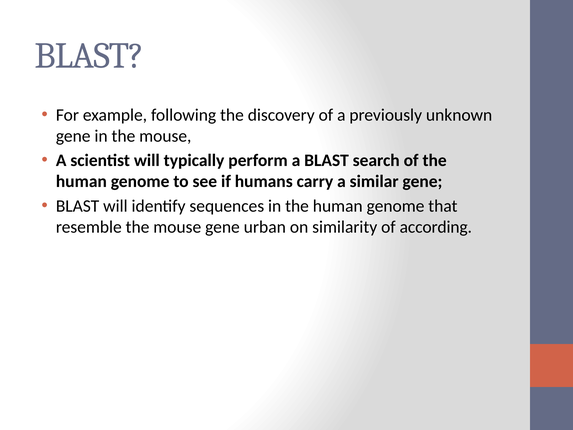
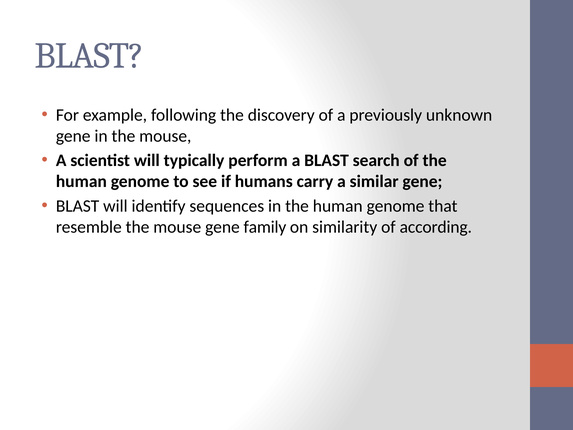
urban: urban -> family (265, 227)
